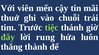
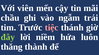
thuở: thuở -> chầu (10, 18)
chuỗi: chuỗi -> ngẫm (69, 18)
tiệc colour: light green -> pink (52, 28)
rung: rung -> niềm (45, 38)
